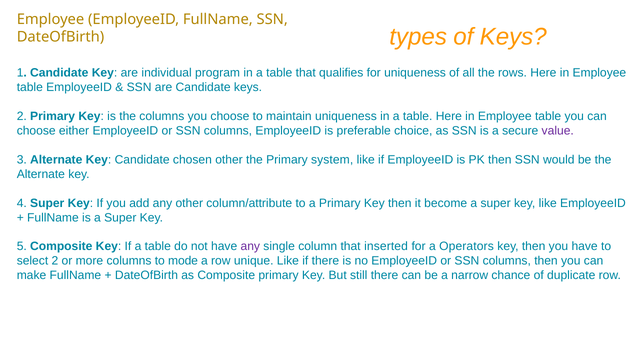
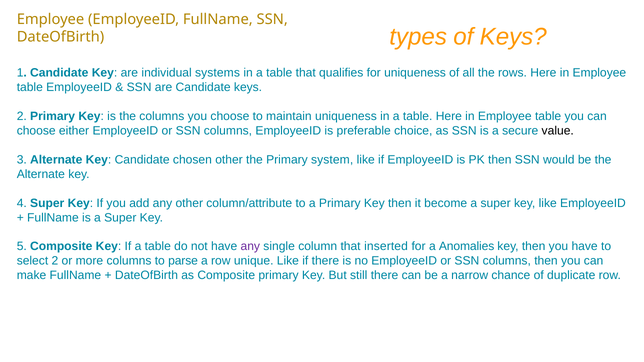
program: program -> systems (218, 73)
value colour: purple -> black (558, 131)
Operators: Operators -> Anomalies (467, 247)
mode: mode -> parse (183, 261)
